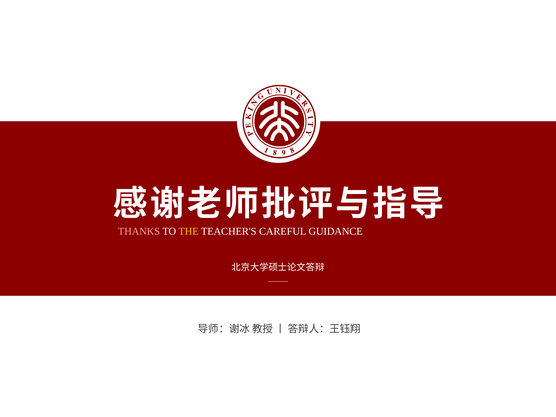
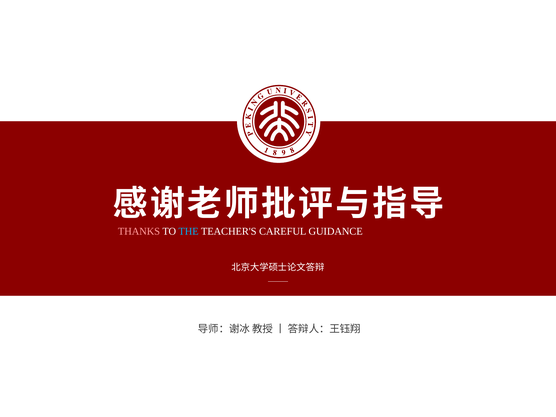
THE colour: yellow -> light blue (189, 231)
